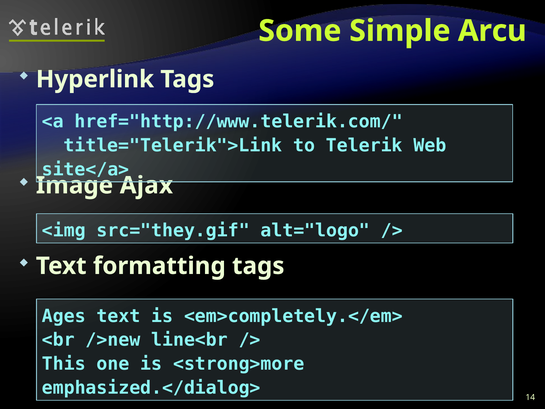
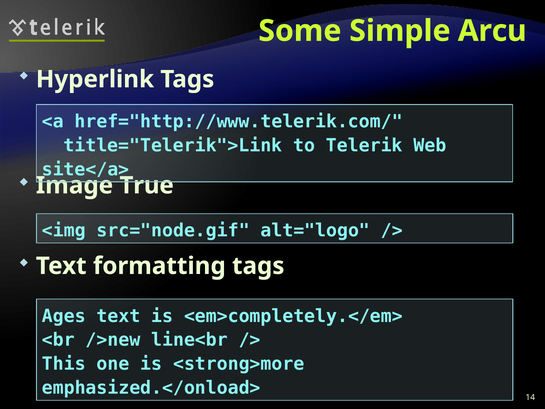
Ajax: Ajax -> True (147, 185)
src="they.gif: src="they.gif -> src="node.gif (173, 230)
emphasized.</dialog>: emphasized.</dialog> -> emphasized.</onload> (151, 388)
